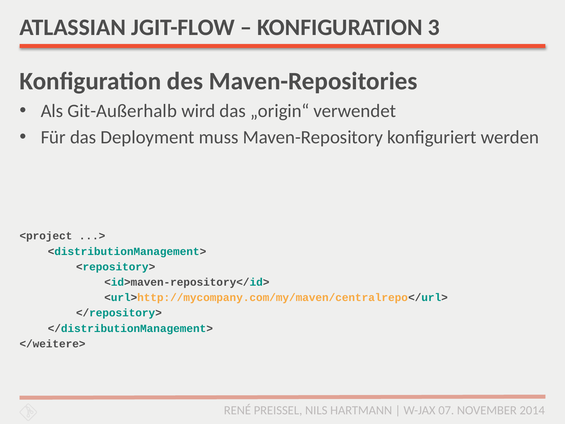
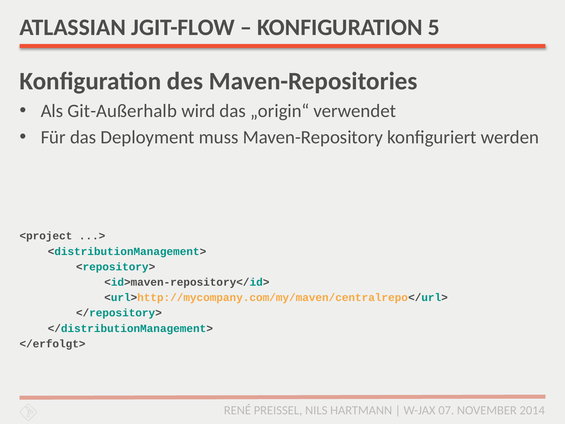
3: 3 -> 5 (434, 27)
</weitere>: </weitere> -> </erfolgt> (52, 344)
